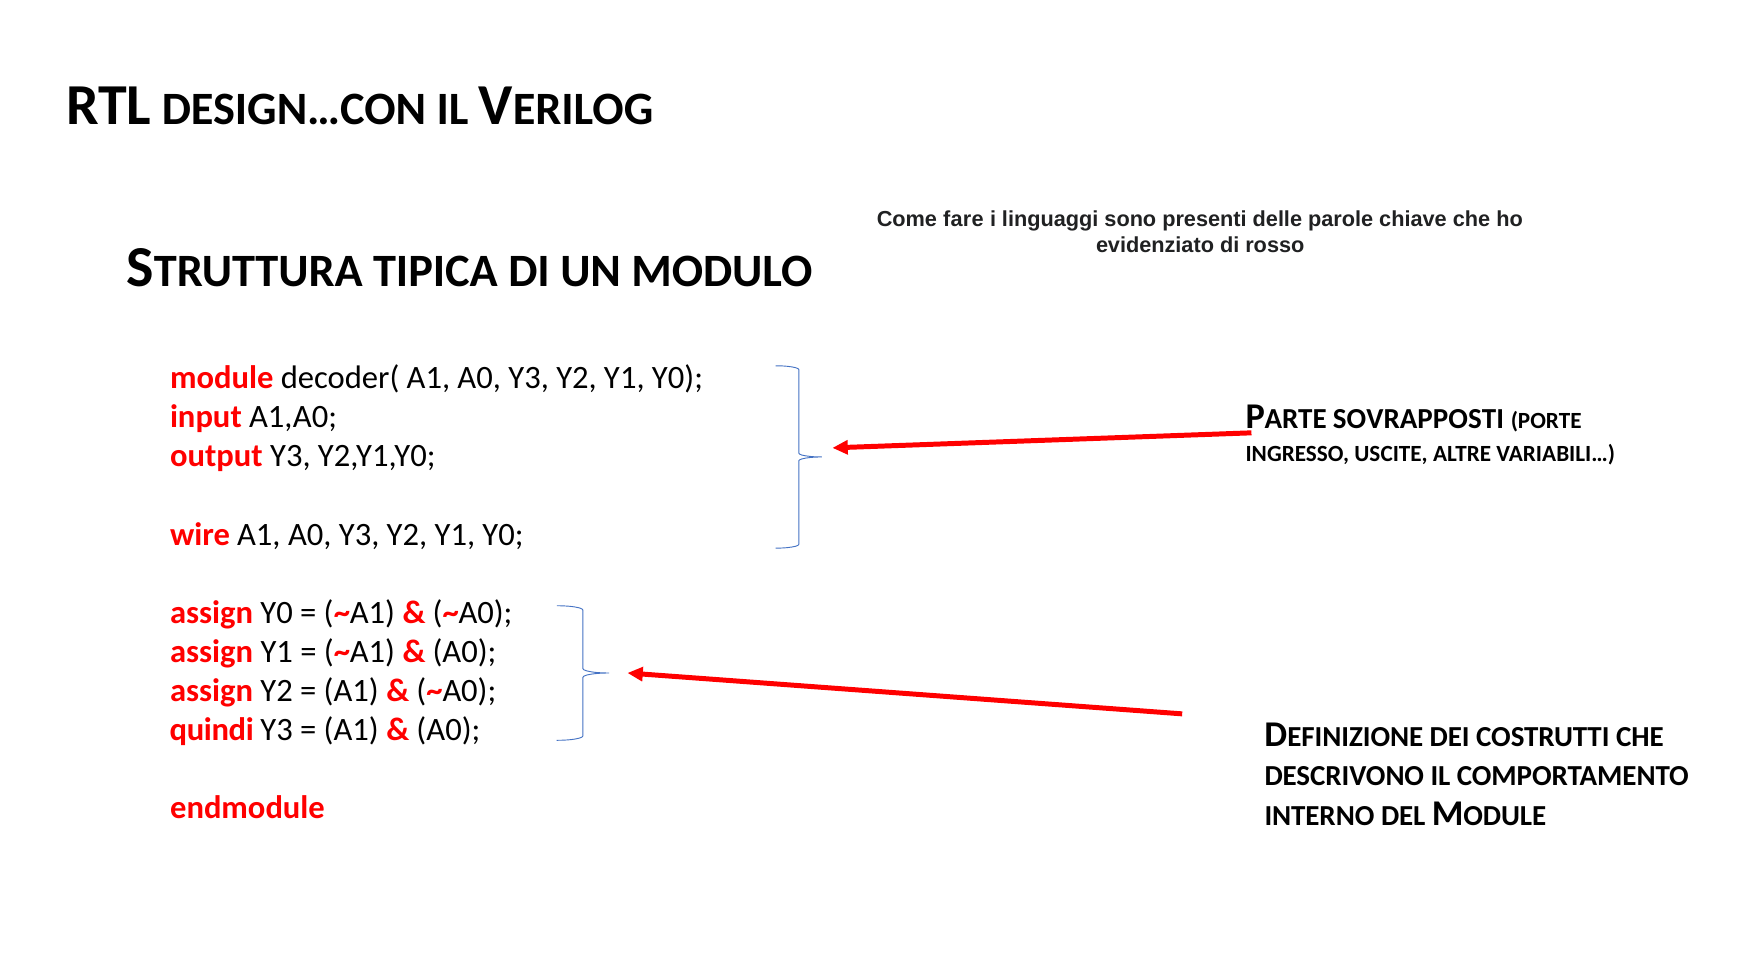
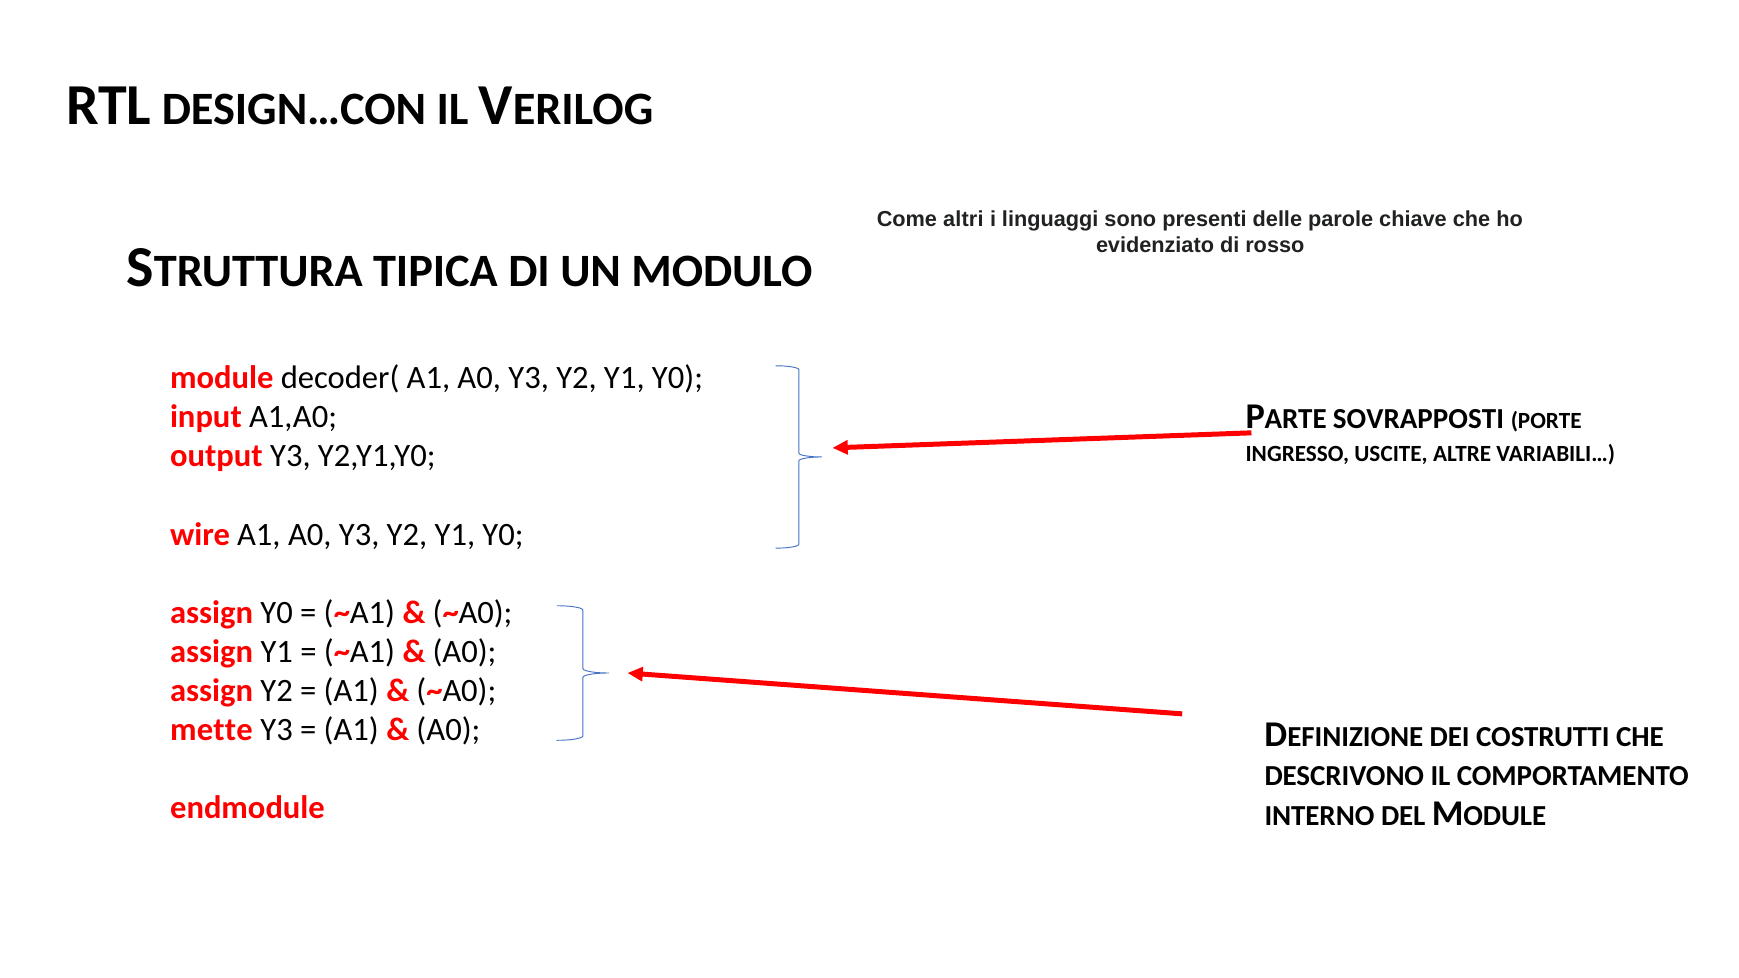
fare: fare -> altri (963, 219)
quindi: quindi -> mette (211, 730)
